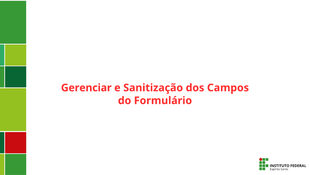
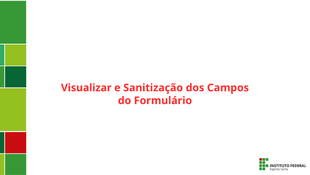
Gerenciar: Gerenciar -> Visualizar (86, 87)
